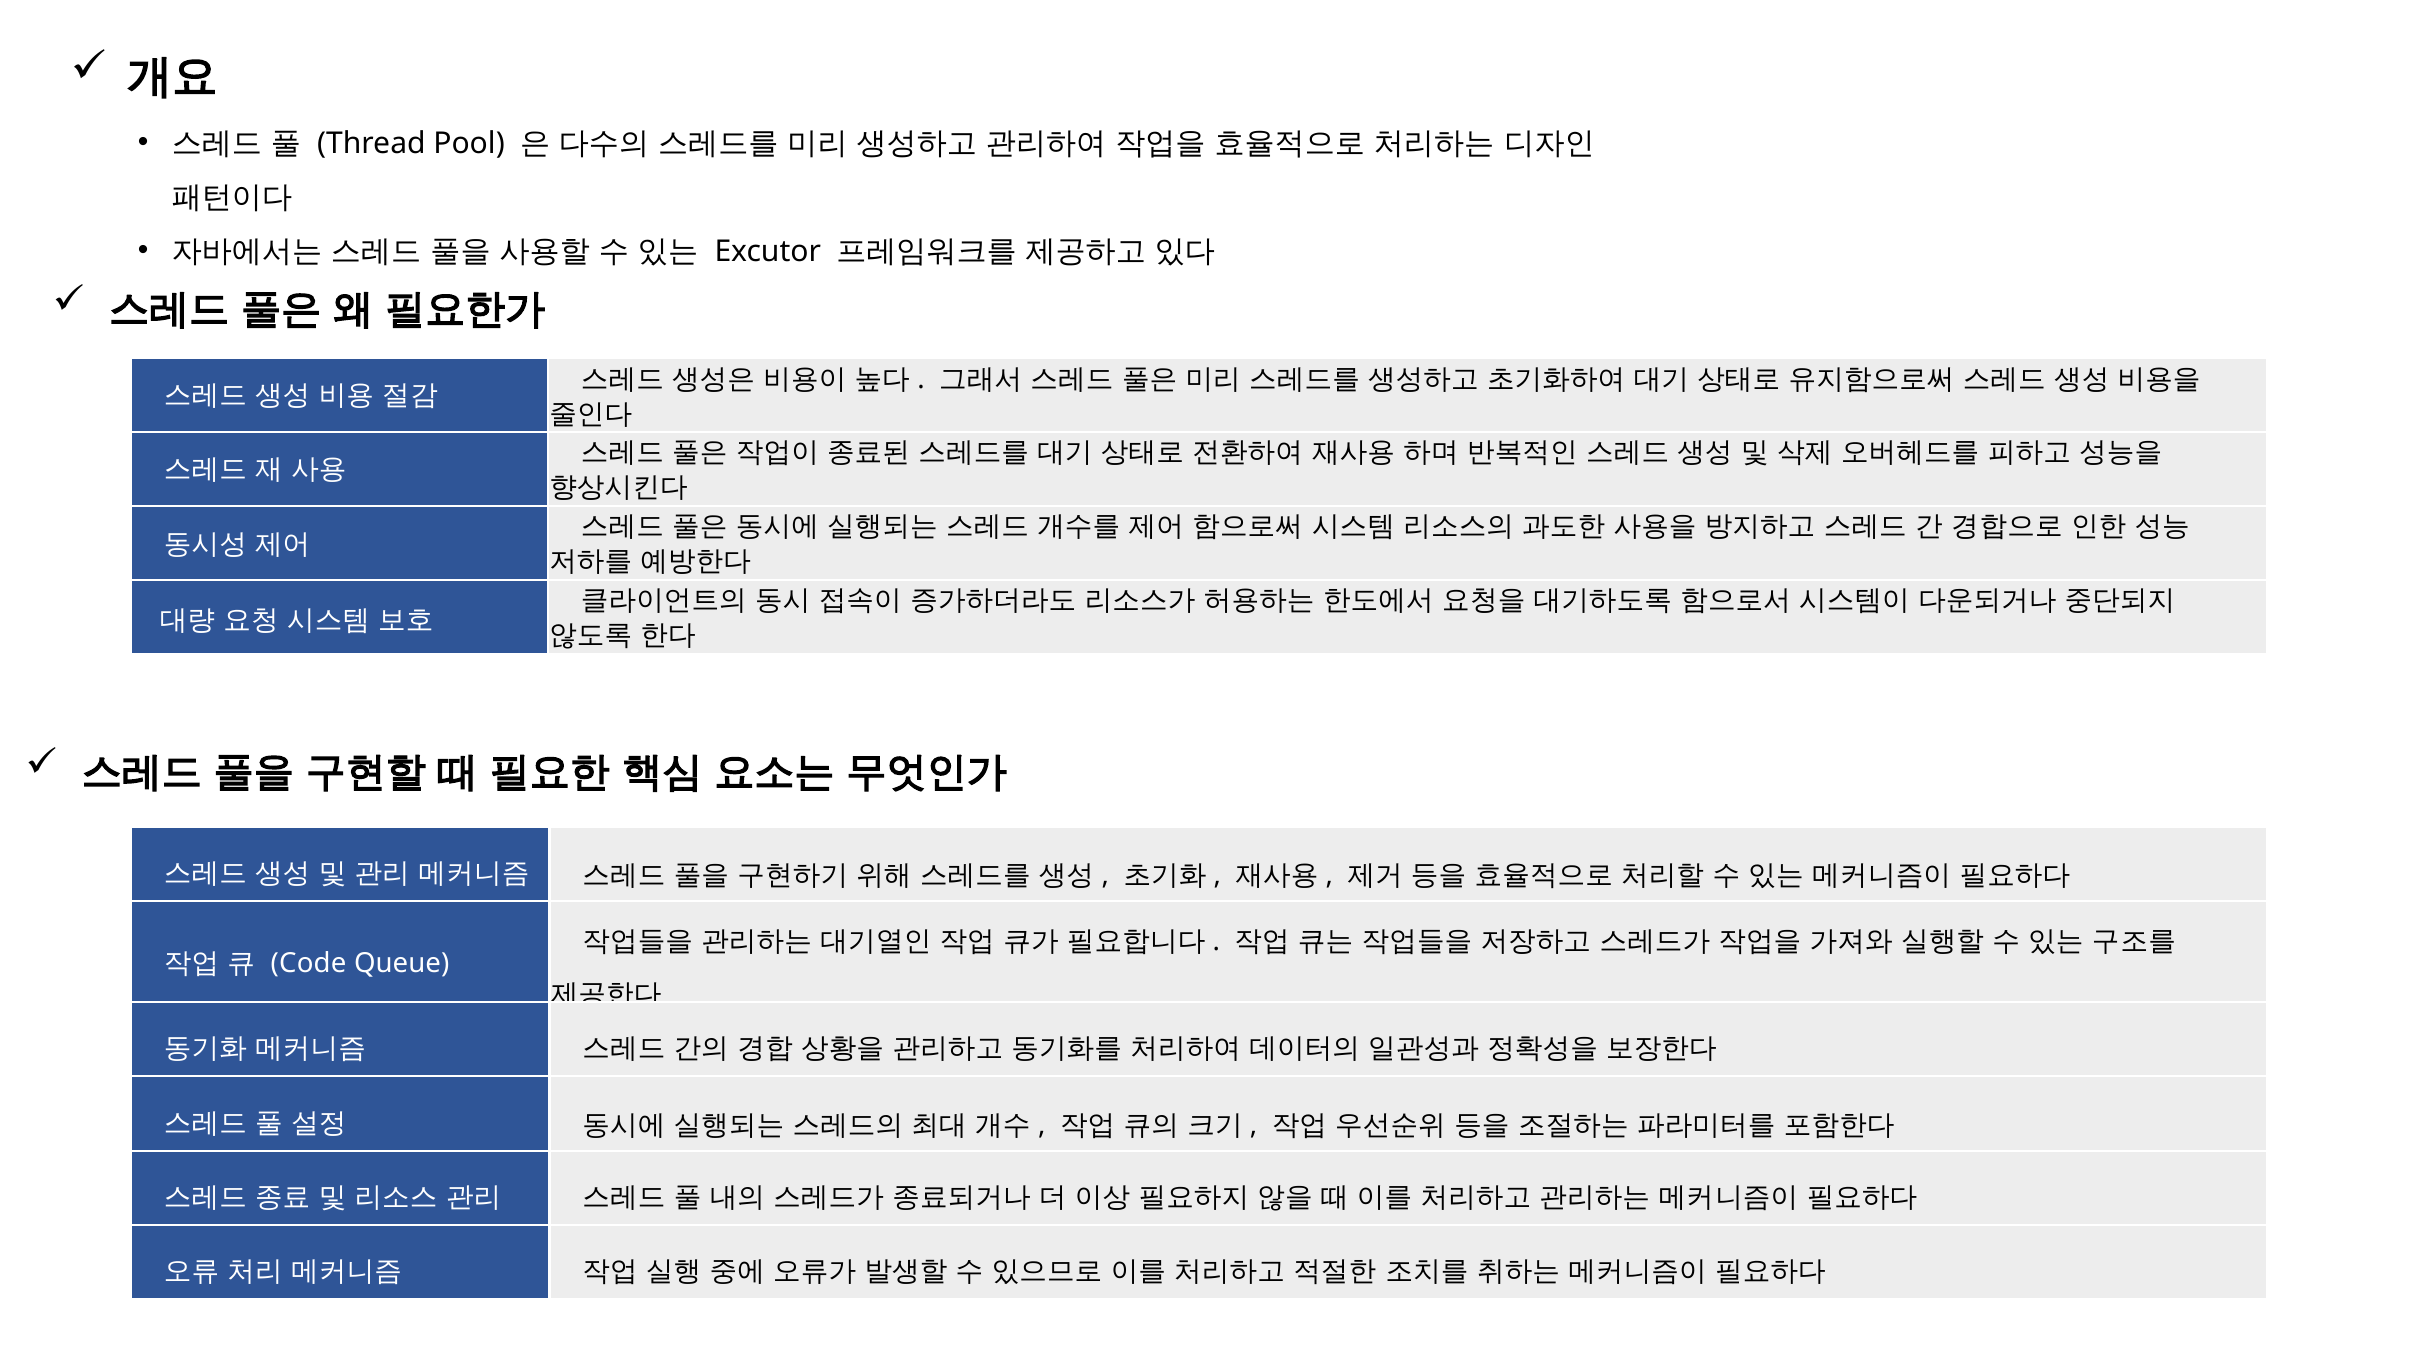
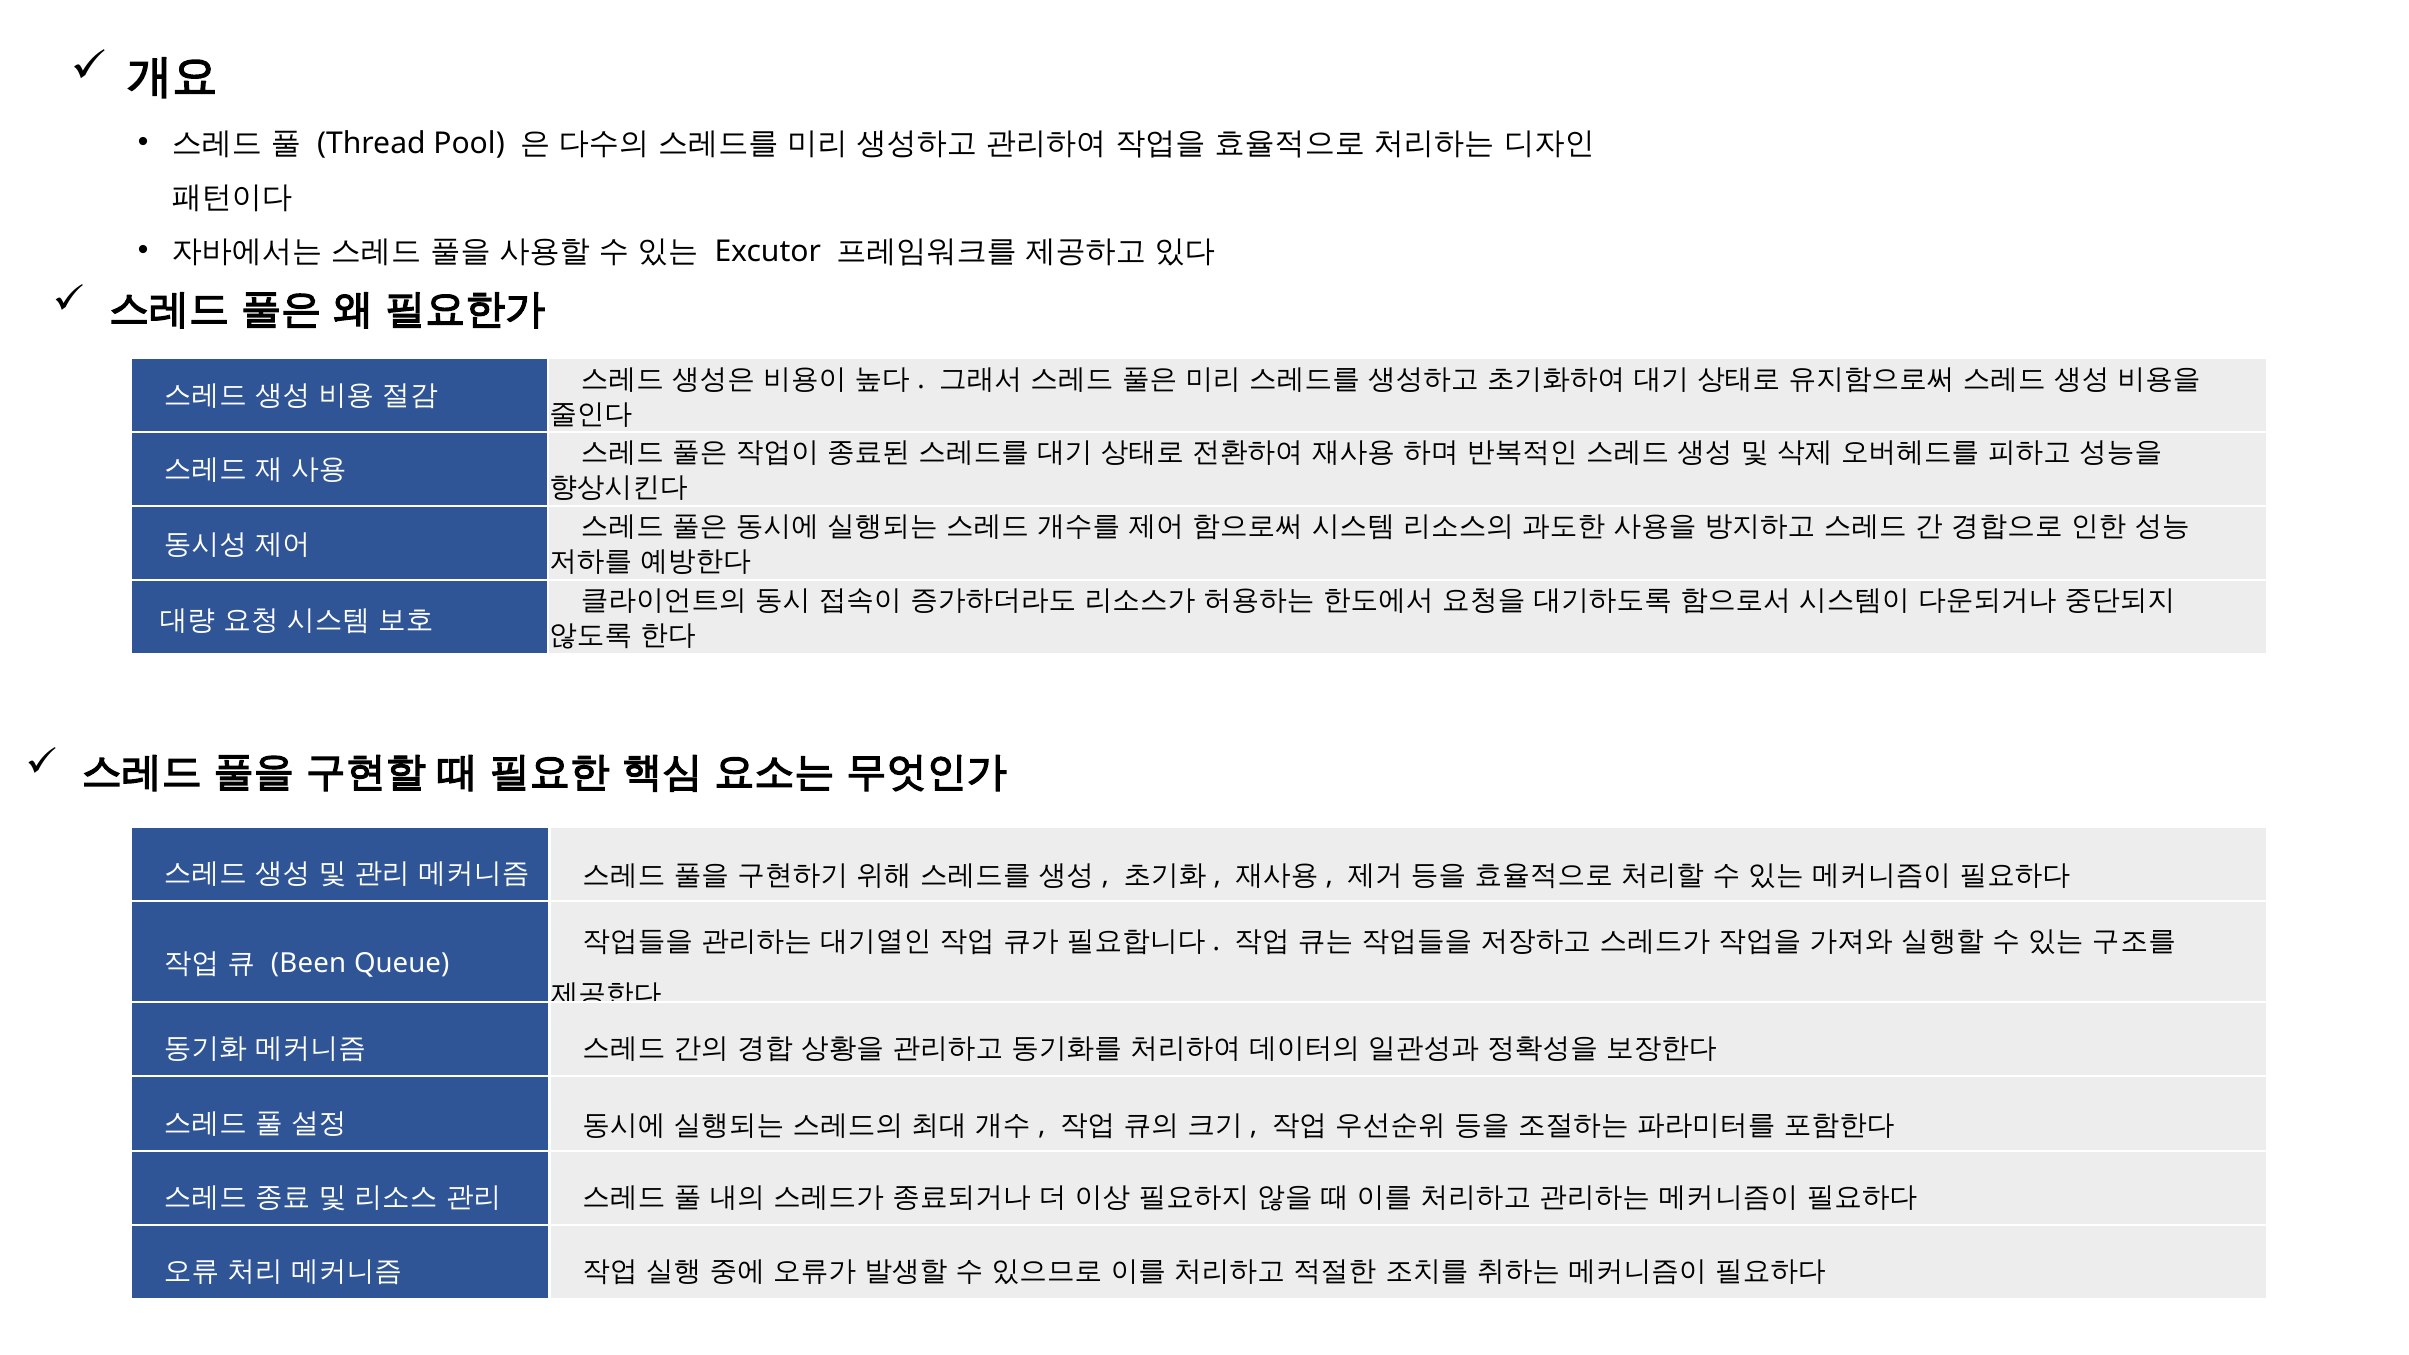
Code: Code -> Been (309, 963)
